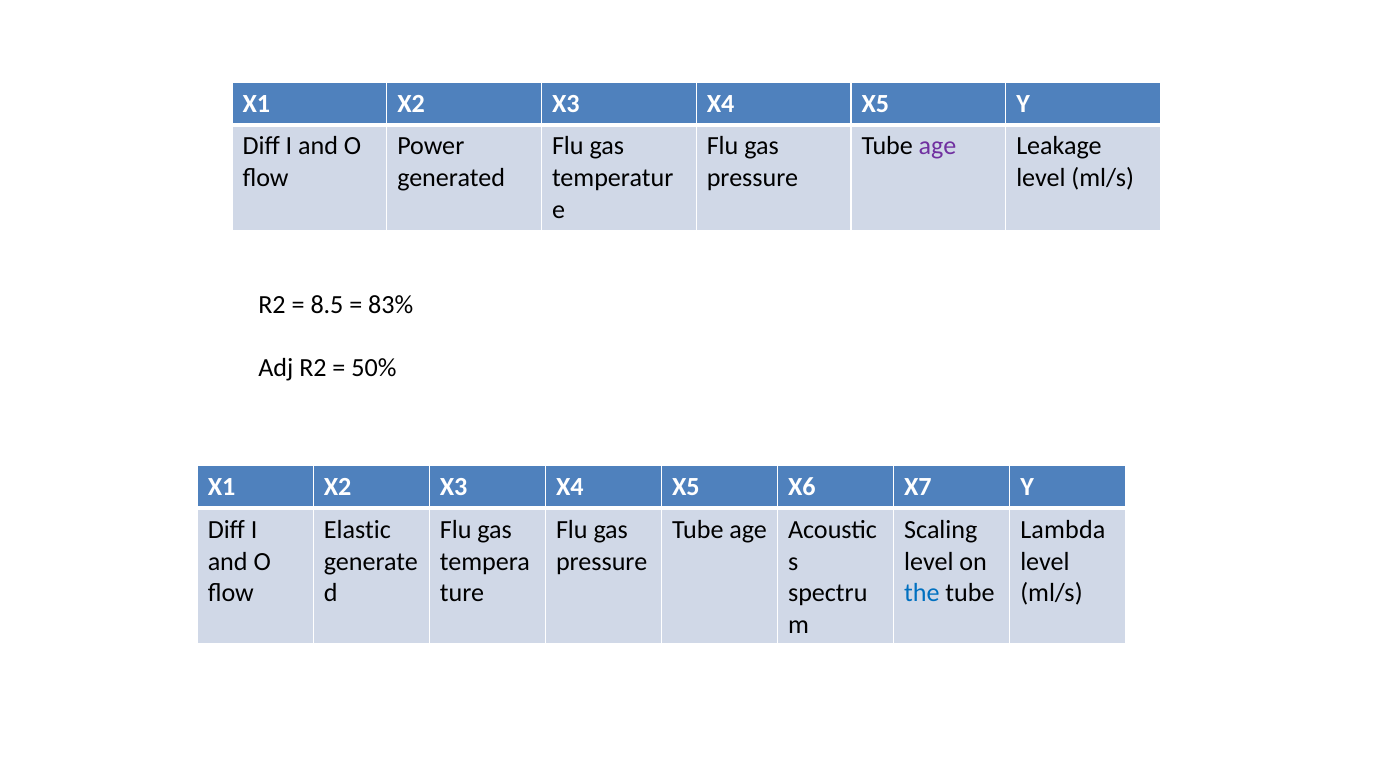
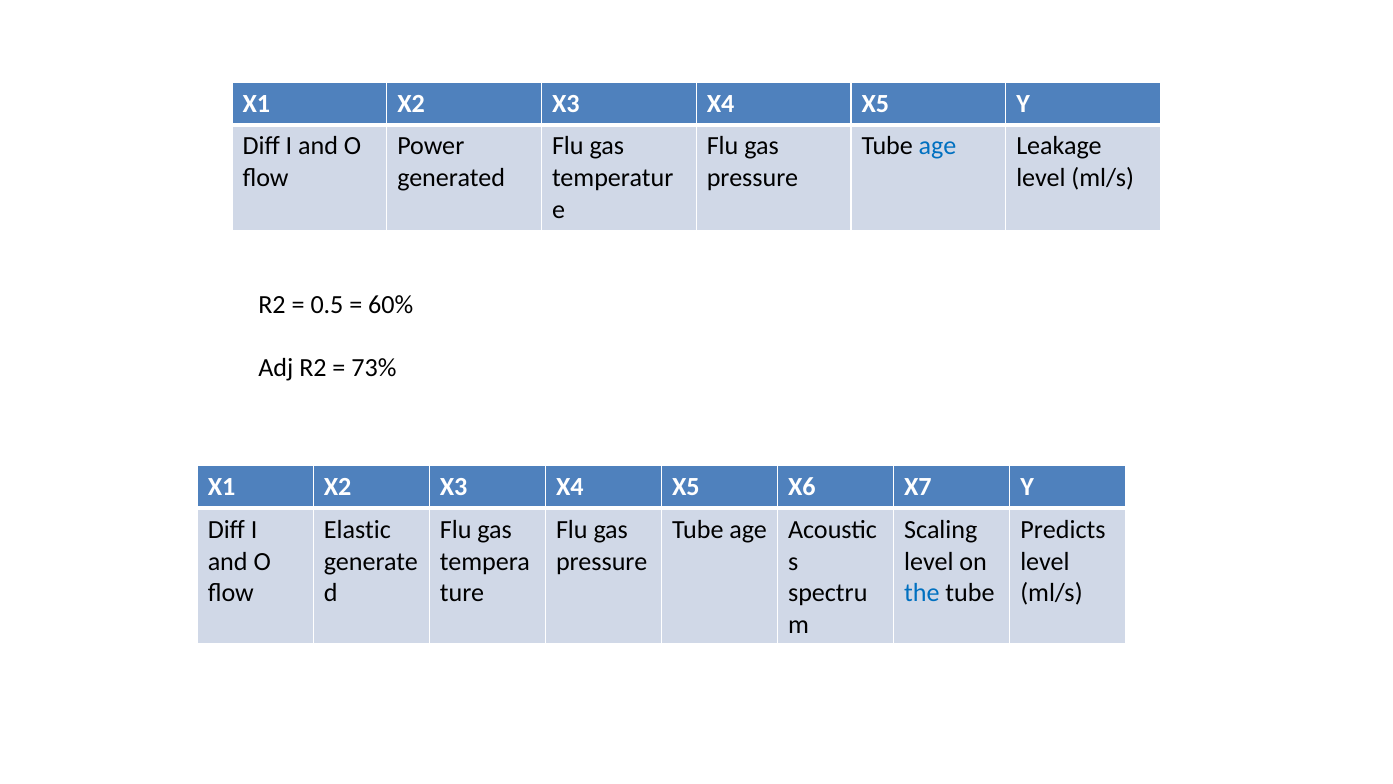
age colour: purple -> blue (938, 146)
8.5: 8.5 -> 0.5 (327, 305)
83%: 83% -> 60% (391, 305)
50%: 50% -> 73% (374, 368)
Lambda: Lambda -> Predicts (1063, 529)
